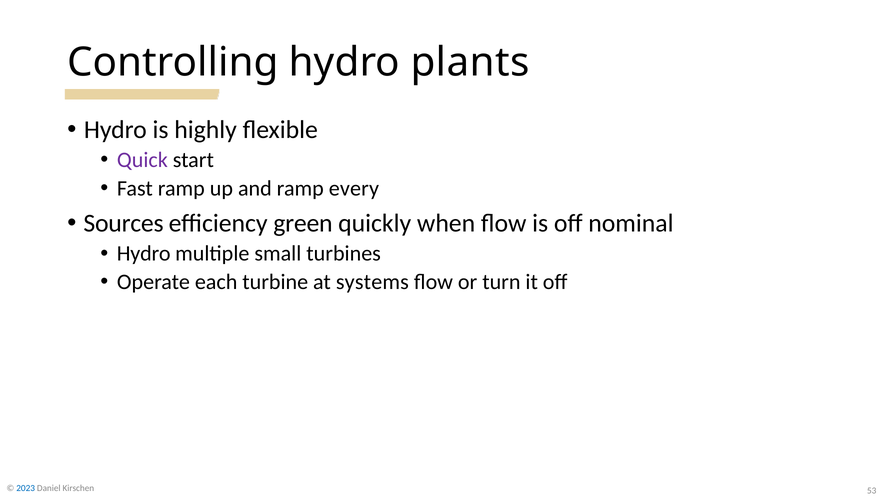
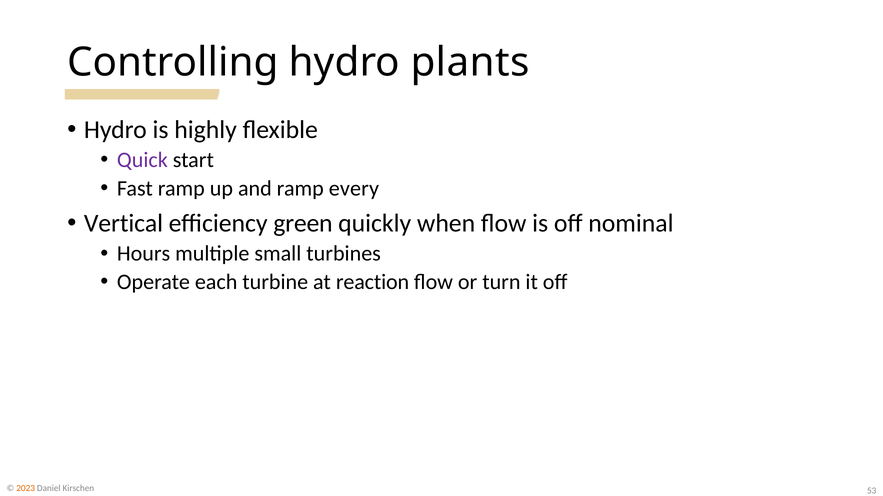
Sources: Sources -> Vertical (123, 224)
Hydro: Hydro -> Hours (144, 254)
systems: systems -> reaction (373, 282)
2023 colour: blue -> orange (26, 489)
